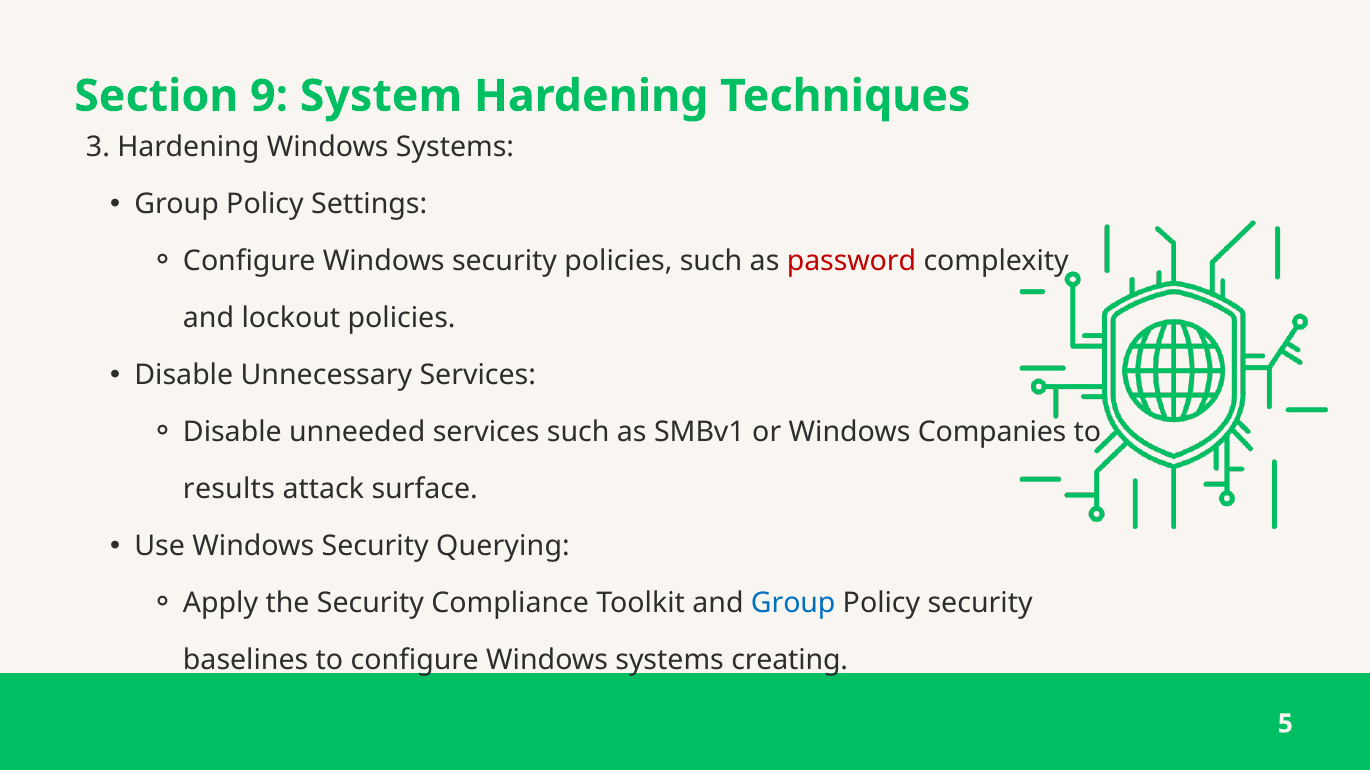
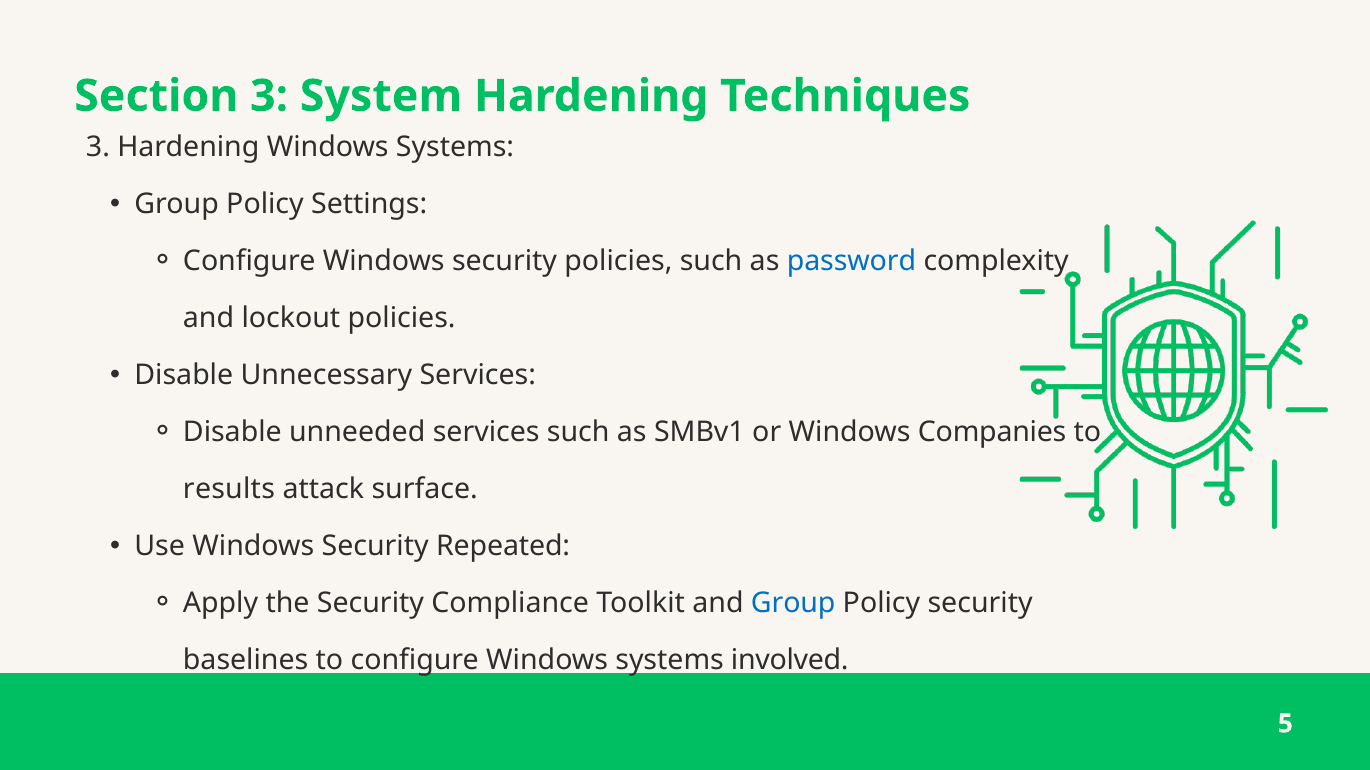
Section 9: 9 -> 3 (269, 96)
password colour: red -> blue (851, 261)
Querying: Querying -> Repeated (503, 547)
creating: creating -> involved (790, 661)
